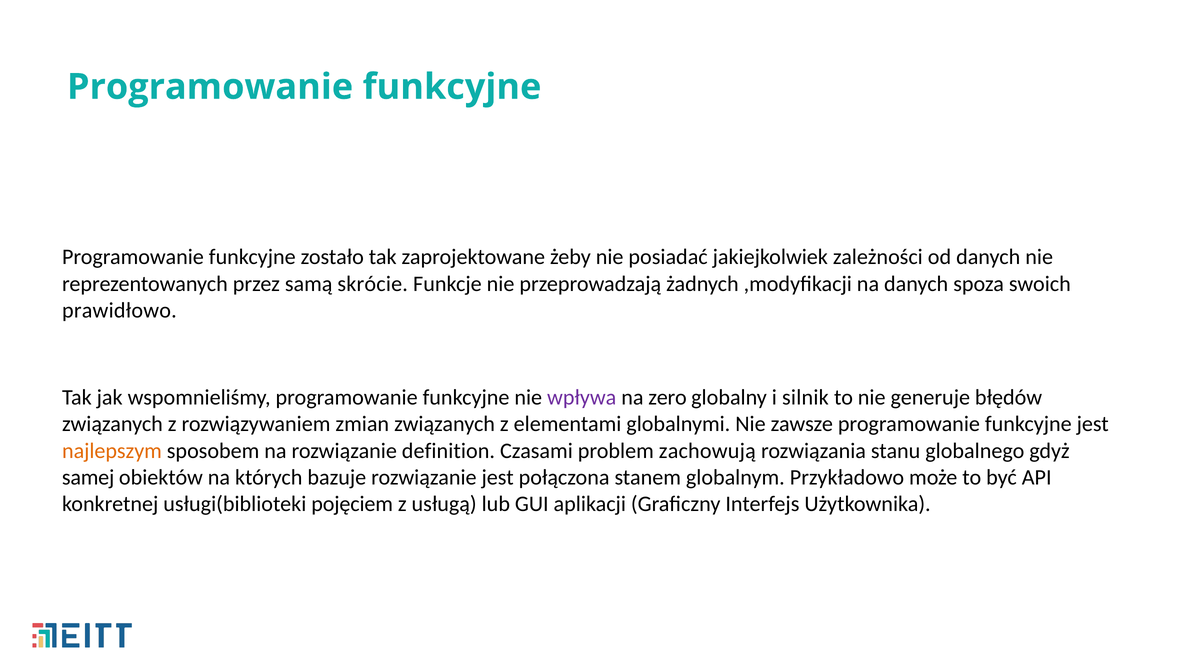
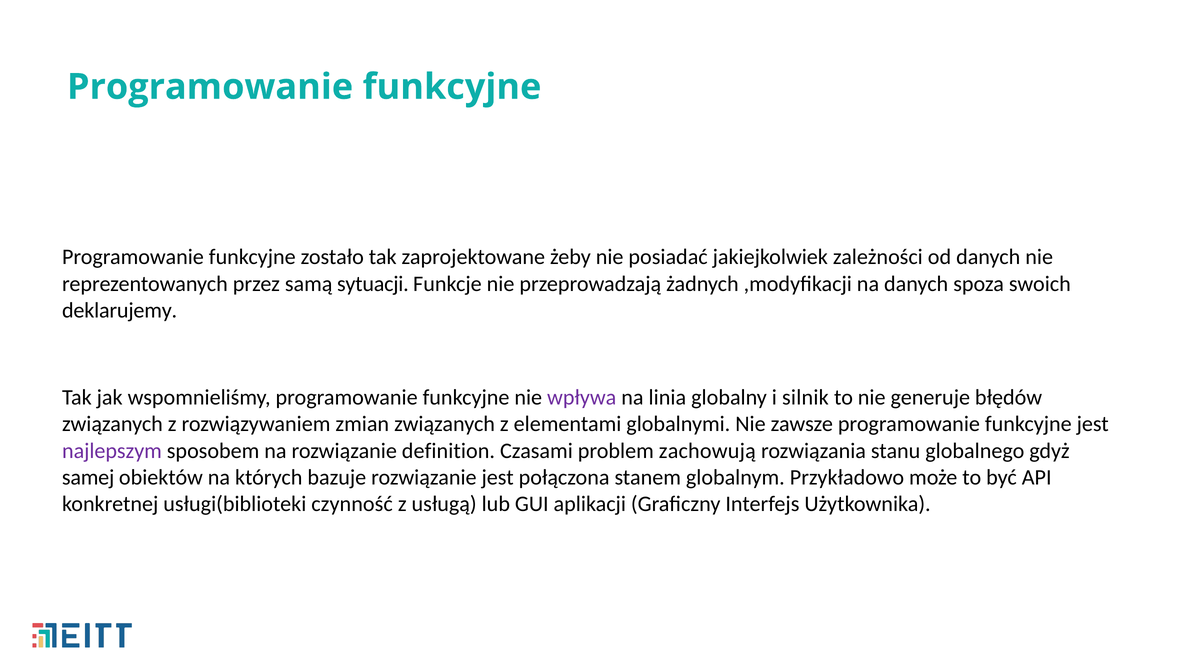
skrócie: skrócie -> sytuacji (373, 284)
prawidłowo: prawidłowo -> deklarujemy (120, 310)
zero: zero -> linia (667, 397)
najlepszym colour: orange -> purple (112, 451)
pojęciem: pojęciem -> czynność (352, 504)
